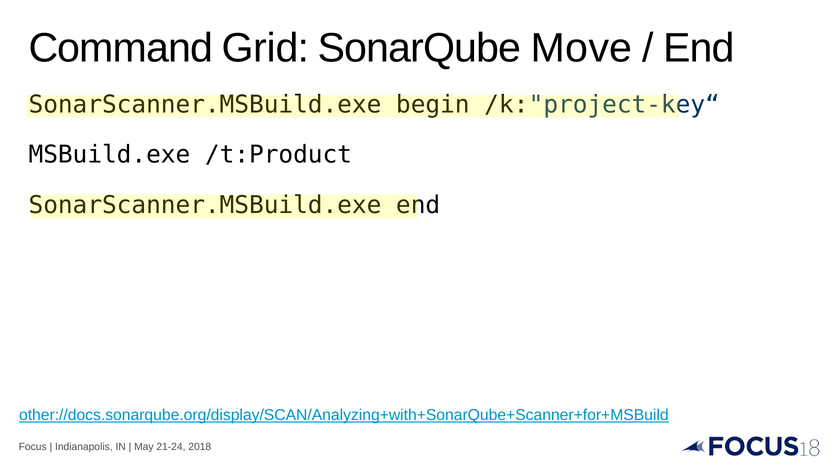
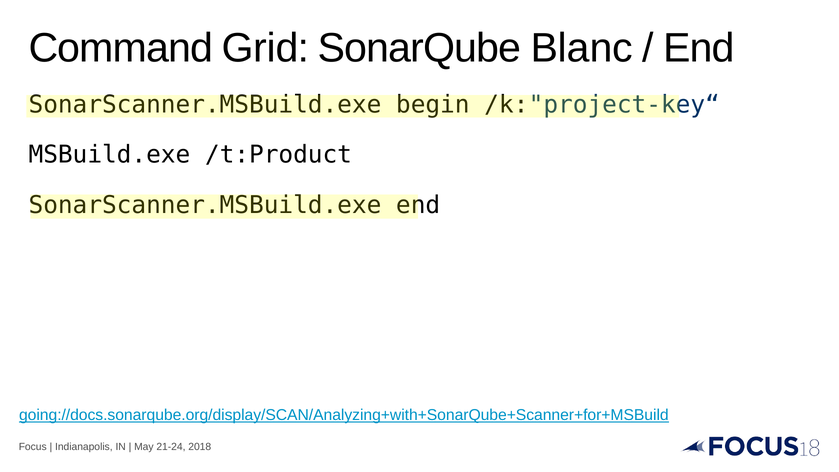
Move: Move -> Blanc (582, 48)
other://docs.sonarqube.org/display/SCAN/Analyzing+with+SonarQube+Scanner+for+MSBuild: other://docs.sonarqube.org/display/SCAN/Analyzing+with+SonarQube+Scanner+for+MSBuild -> going://docs.sonarqube.org/display/SCAN/Analyzing+with+SonarQube+Scanner+for+MSBuild (344, 415)
